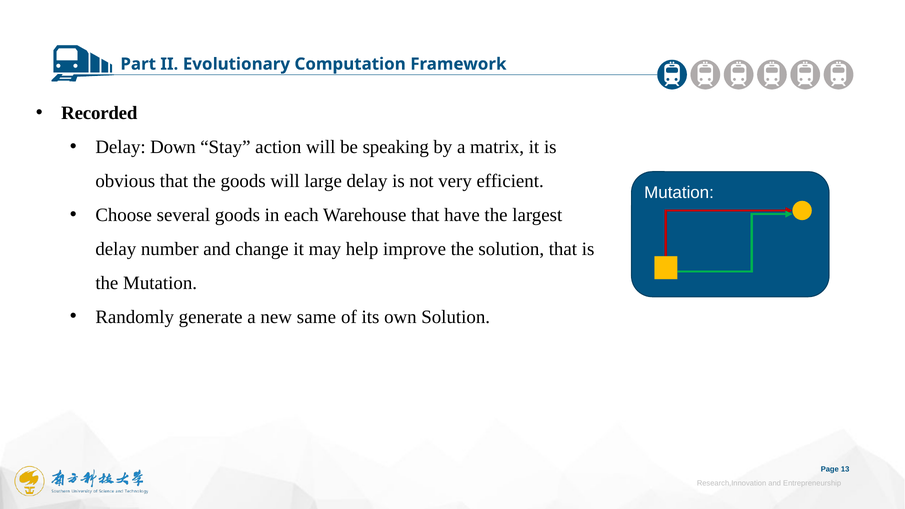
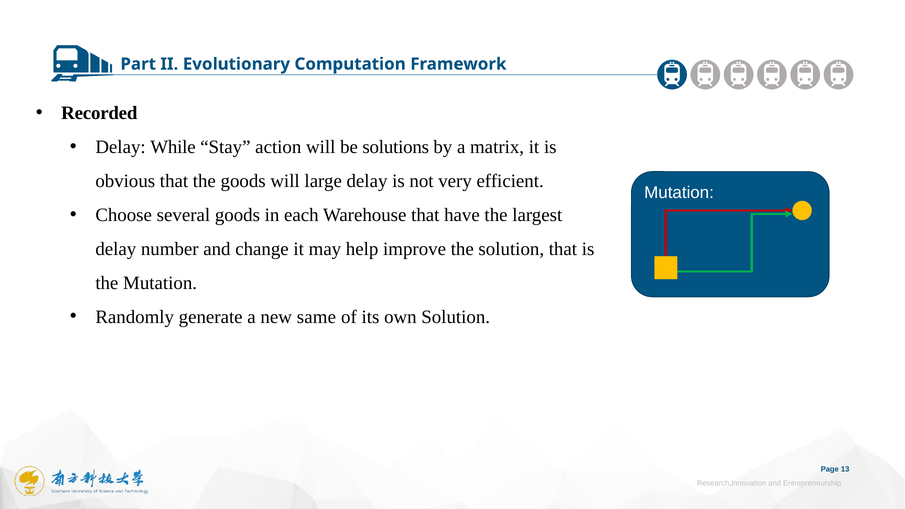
Down: Down -> While (173, 147)
speaking: speaking -> solutions (396, 147)
